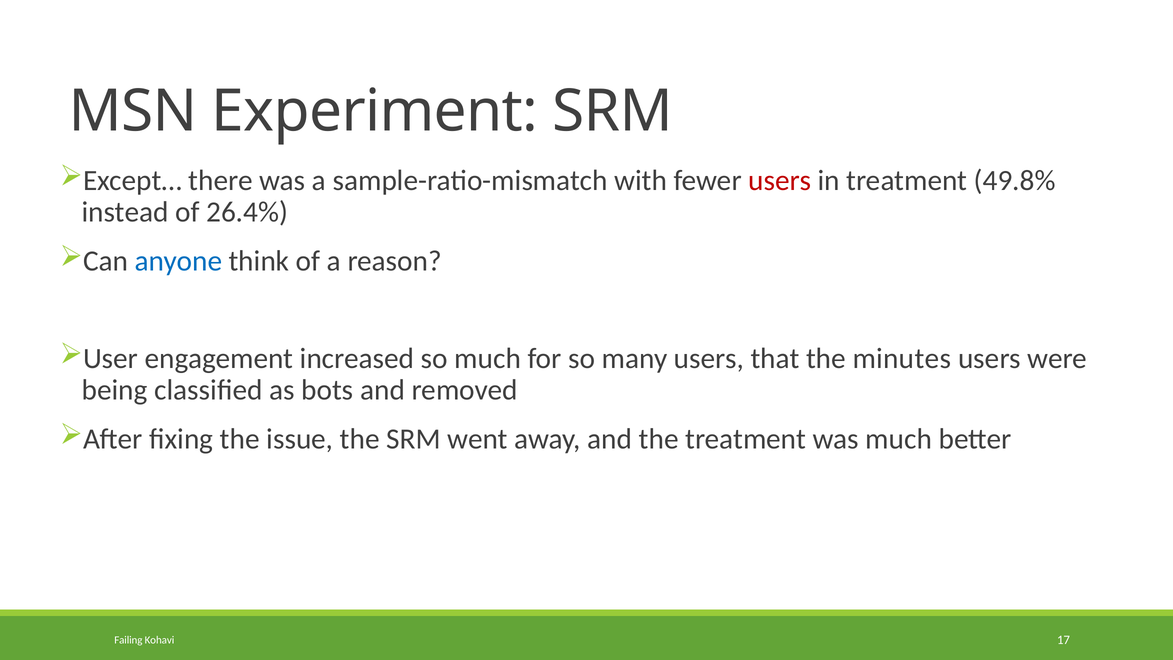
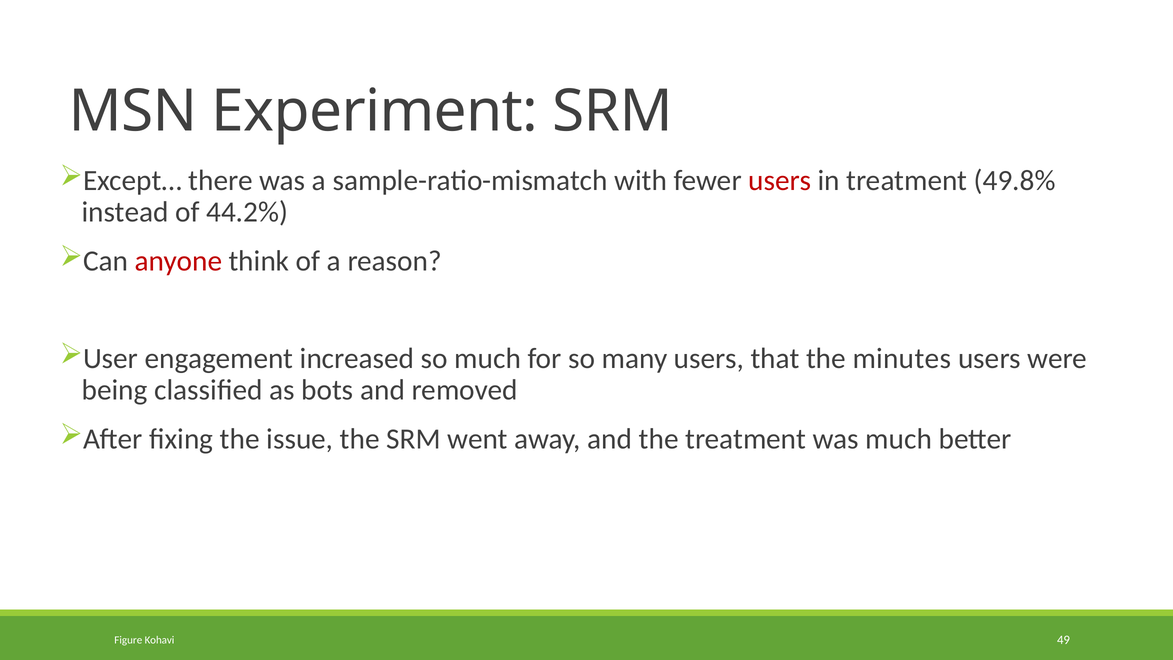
26.4%: 26.4% -> 44.2% (247, 212)
anyone colour: blue -> red (178, 261)
Failing: Failing -> Figure (128, 640)
17: 17 -> 49 (1064, 640)
